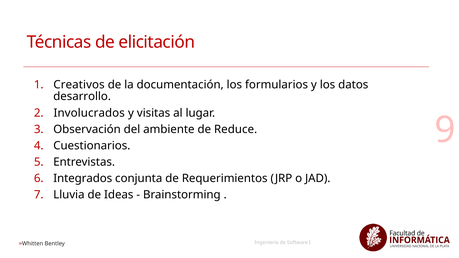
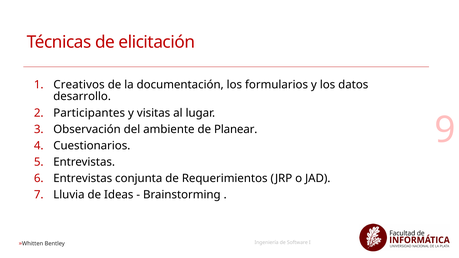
Involucrados: Involucrados -> Participantes (89, 113)
Reduce: Reduce -> Planear (236, 129)
Integrados: Integrados -> Entrevistas (83, 178)
